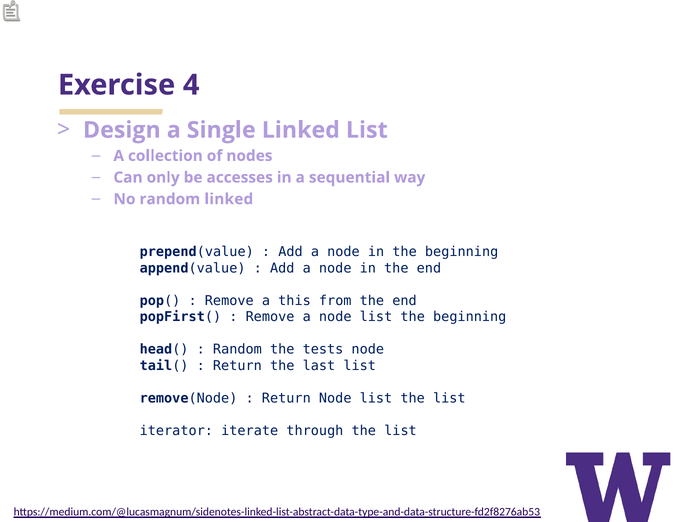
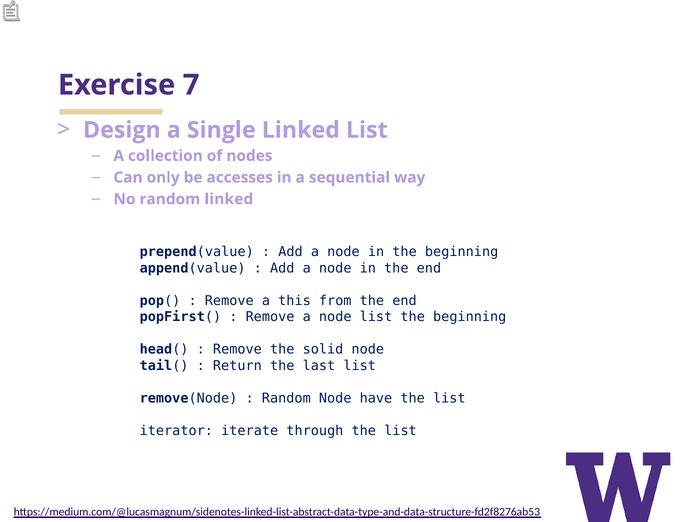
4: 4 -> 7 (191, 85)
Random: Random -> Remove (237, 349)
tests: tests -> solid (323, 349)
Return: Return -> Random (286, 397)
list: list -> have (376, 397)
